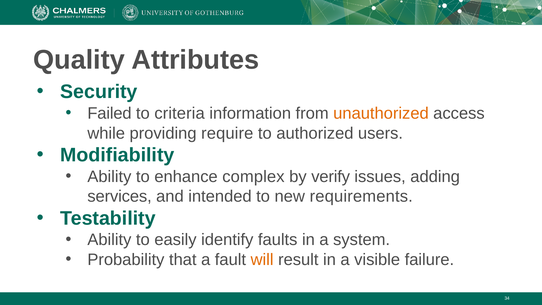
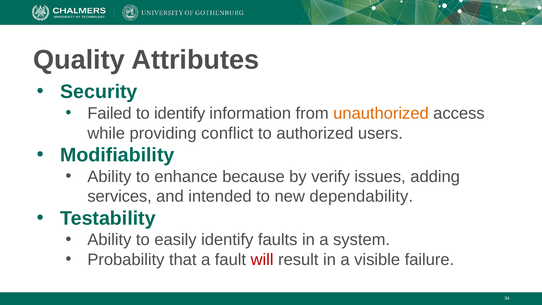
to criteria: criteria -> identify (180, 113)
require: require -> conflict (227, 133)
complex: complex -> because (253, 176)
requirements: requirements -> dependability (361, 196)
will colour: orange -> red (262, 260)
